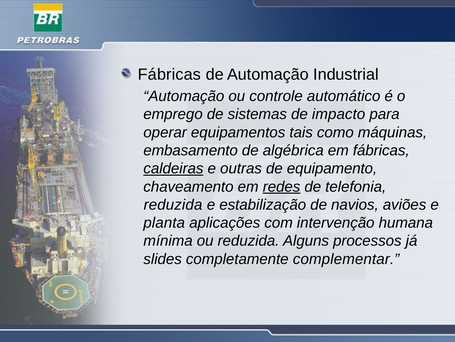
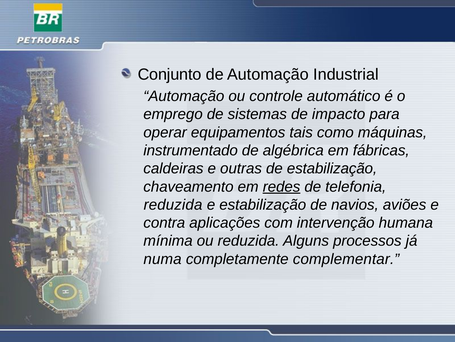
Fábricas: Fábricas -> Conjunto (170, 74)
embasamento: embasamento -> instrumentado (191, 150)
caldeiras underline: present -> none (173, 168)
de equipamento: equipamento -> estabilização (332, 168)
planta: planta -> contra (164, 222)
slides: slides -> numa (163, 259)
